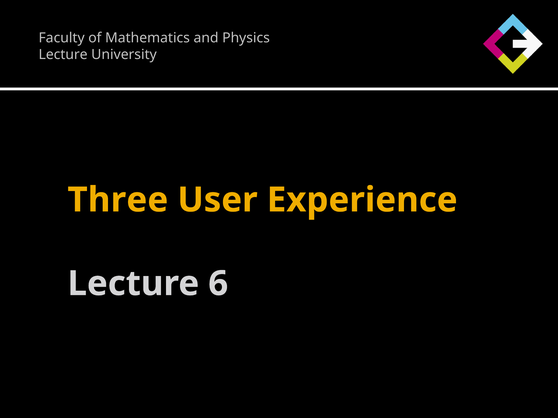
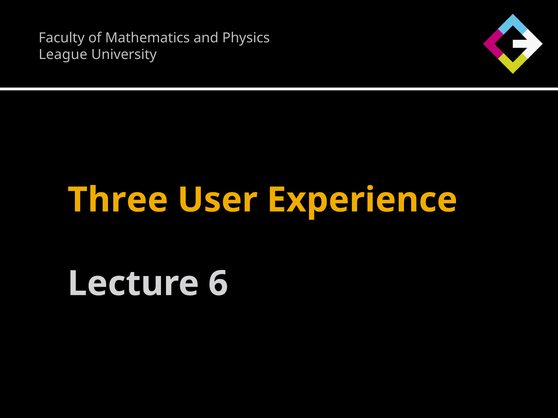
Lecture: Lecture -> League (63, 55)
